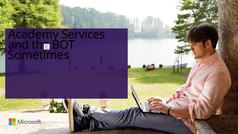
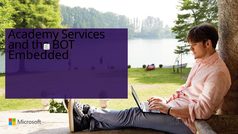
Sometimes: Sometimes -> Embedded (39, 55)
